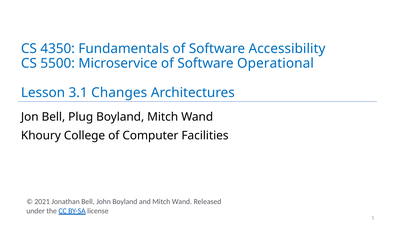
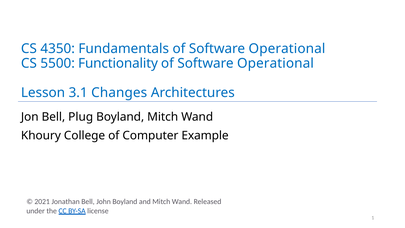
Fundamentals of Software Accessibility: Accessibility -> Operational (287, 49)
Microservice: Microservice -> Functionality (118, 63)
Facilities: Facilities -> Example (205, 135)
